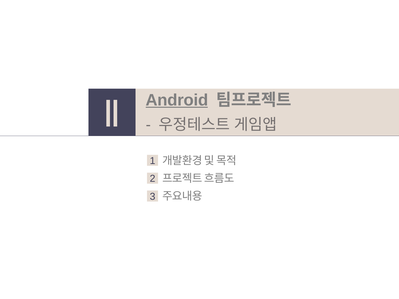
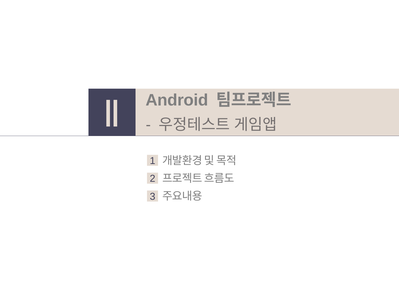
Android underline: present -> none (177, 100)
